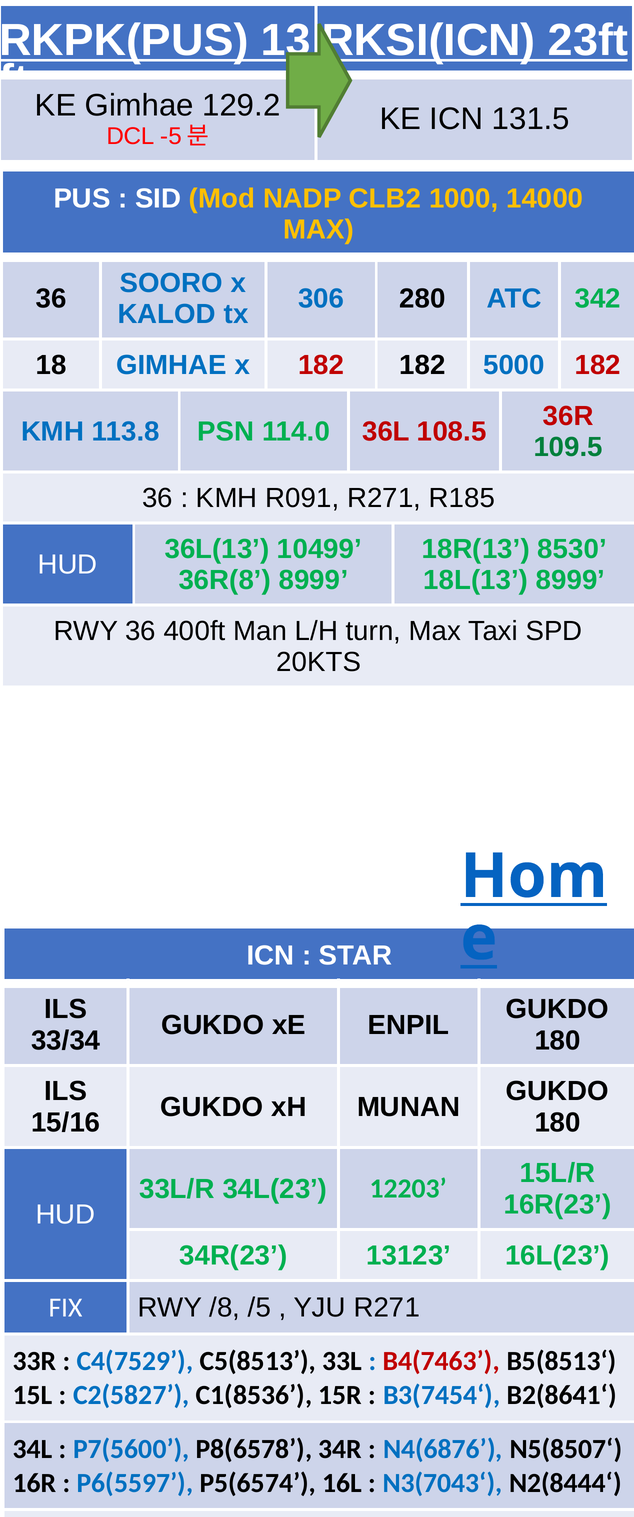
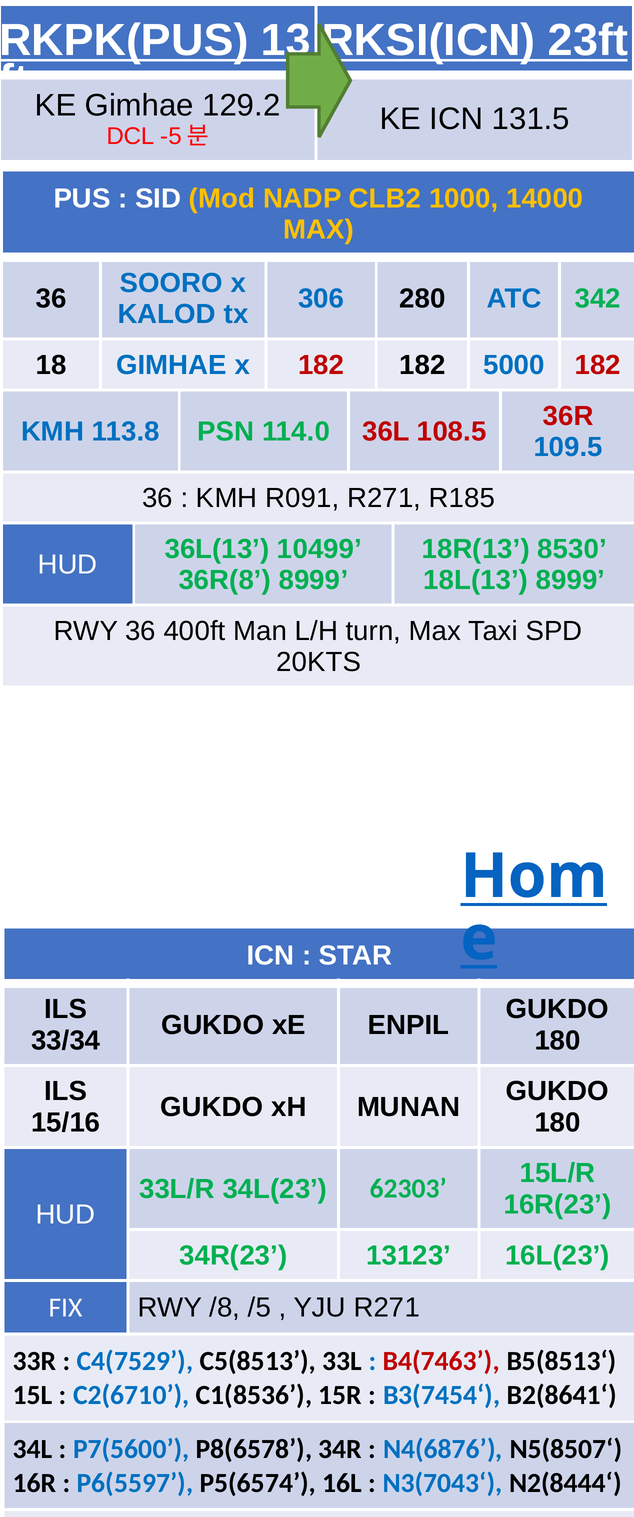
109.5 colour: green -> blue (568, 447)
12203: 12203 -> 62303 (408, 1189)
C2(5827: C2(5827 -> C2(6710 (131, 1395)
